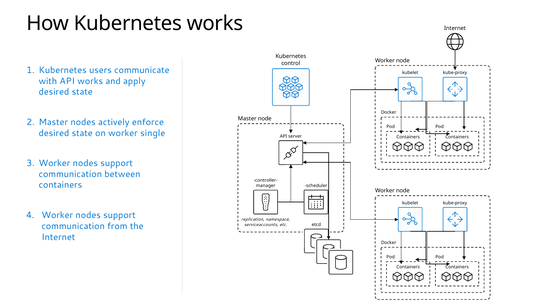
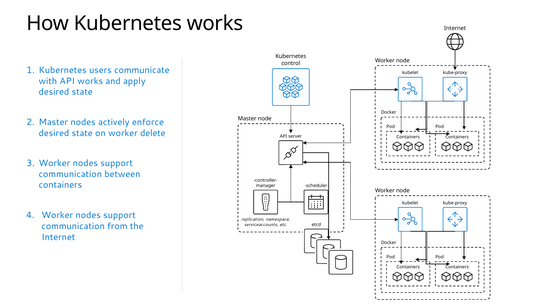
single: single -> delete (153, 133)
